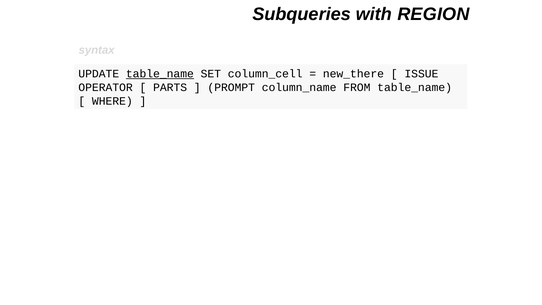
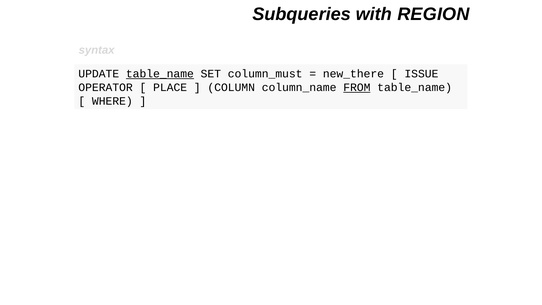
column_cell: column_cell -> column_must (265, 74)
PARTS: PARTS -> PLACE (170, 87)
PROMPT: PROMPT -> COLUMN (231, 87)
FROM underline: none -> present (357, 87)
